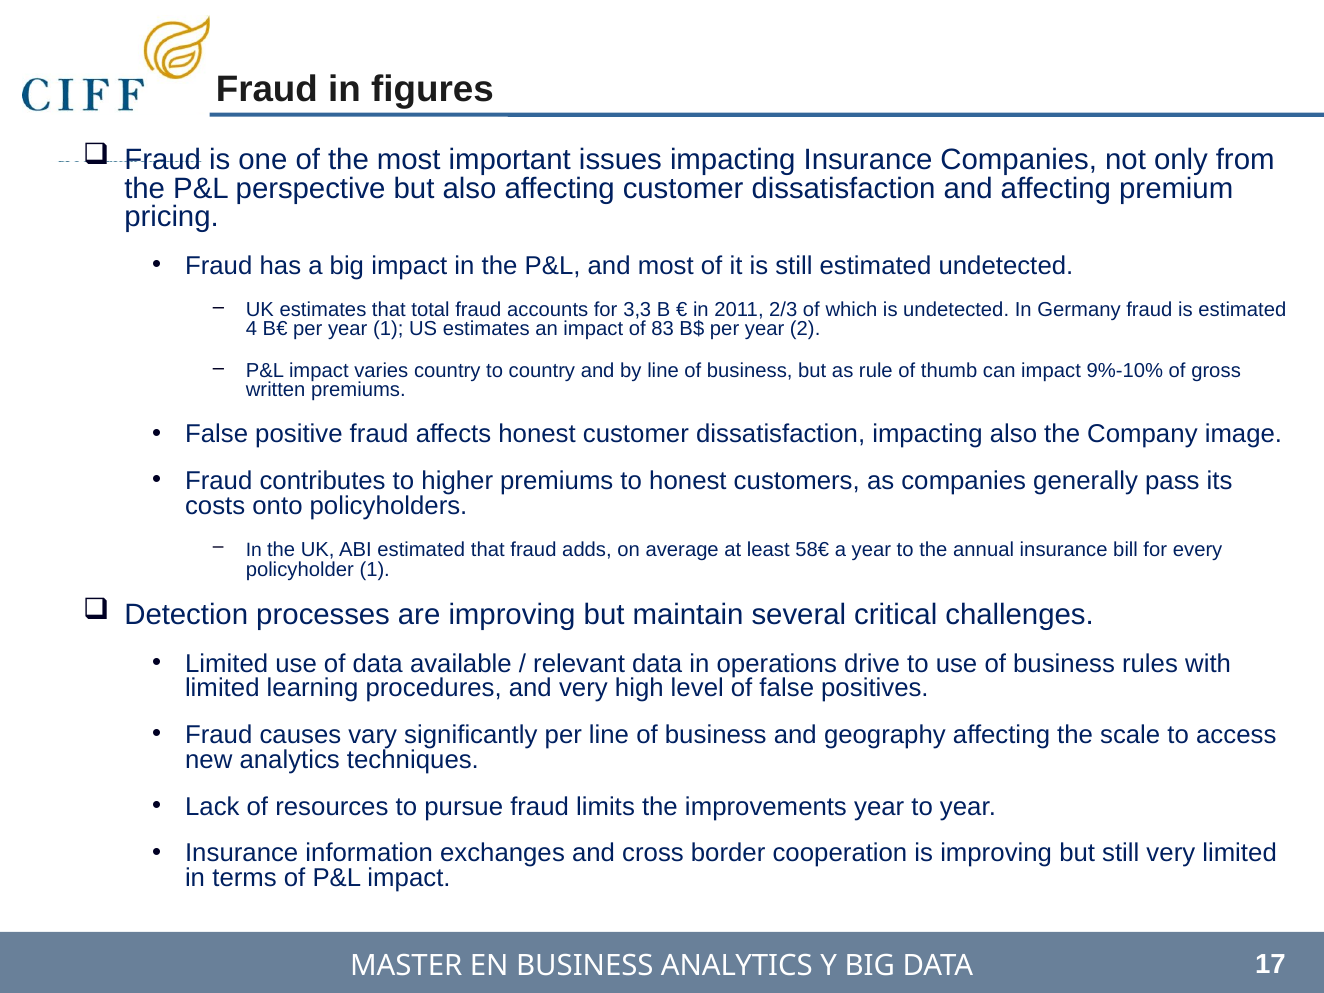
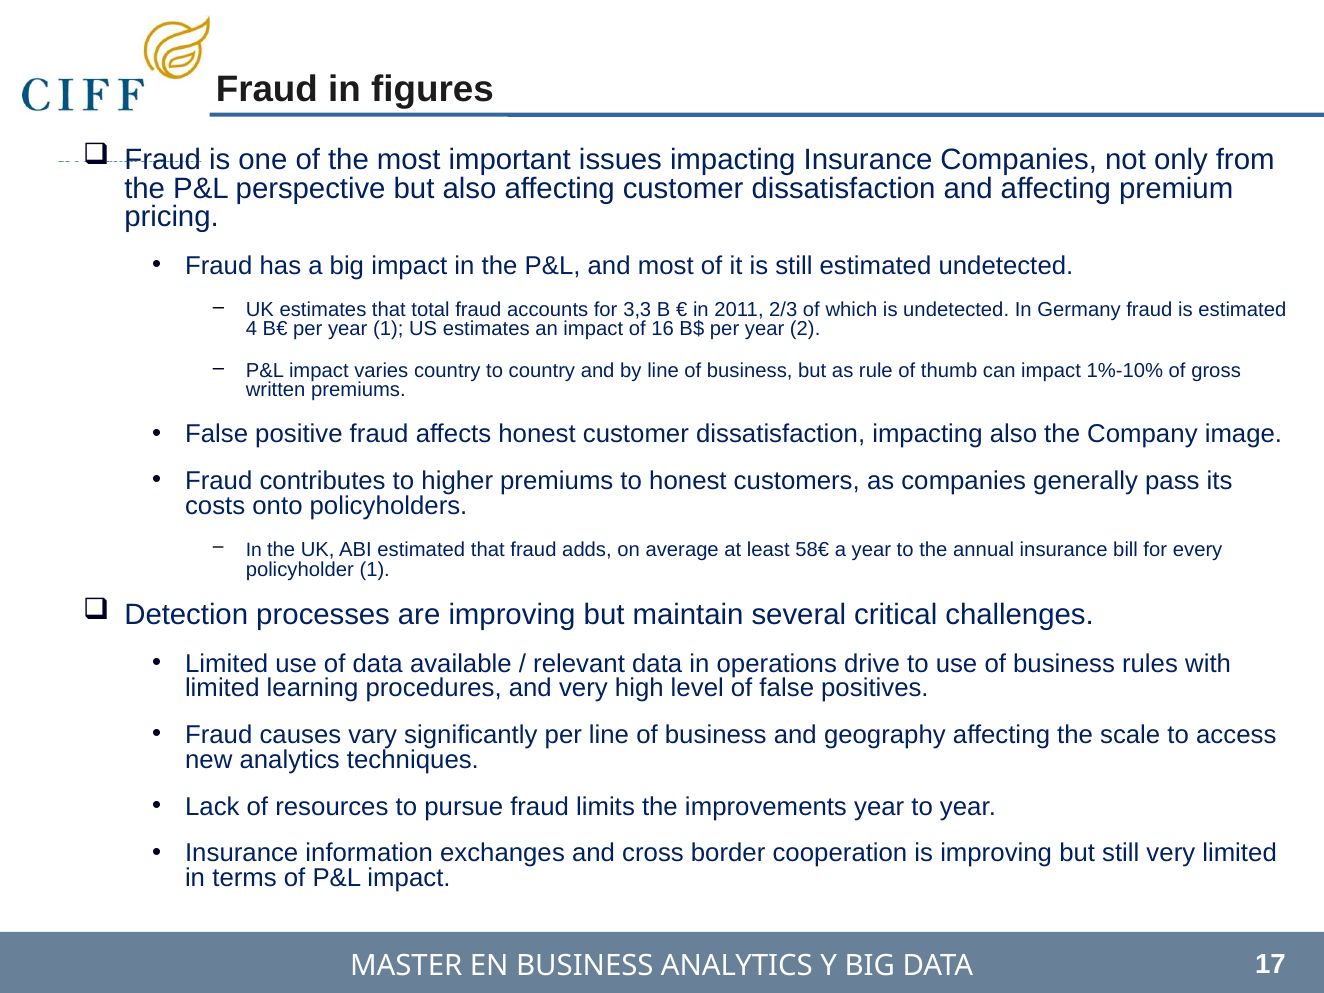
83: 83 -> 16 (663, 329)
9%-10%: 9%-10% -> 1%-10% (1125, 371)
